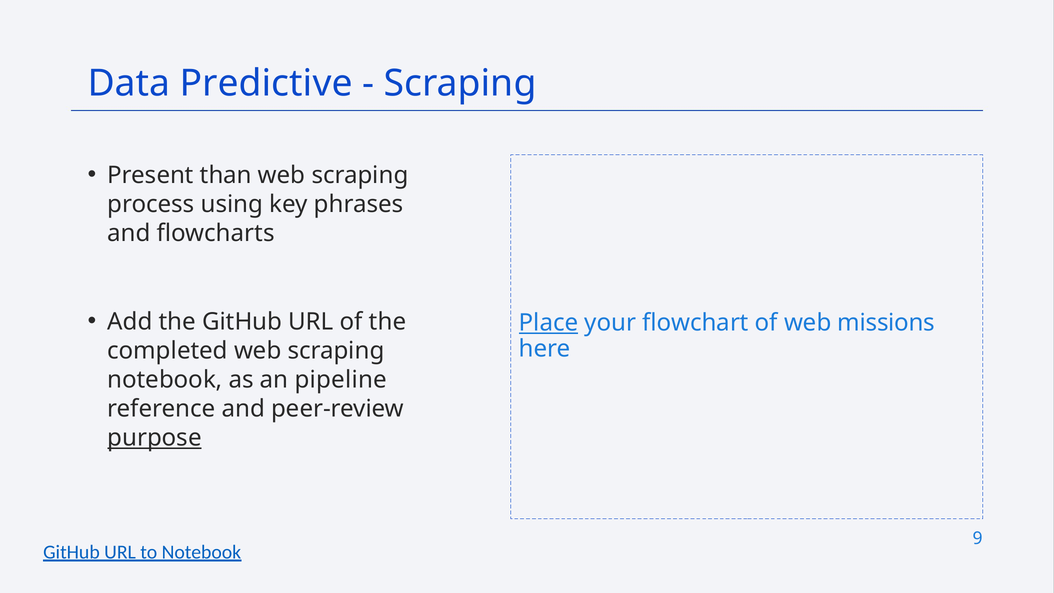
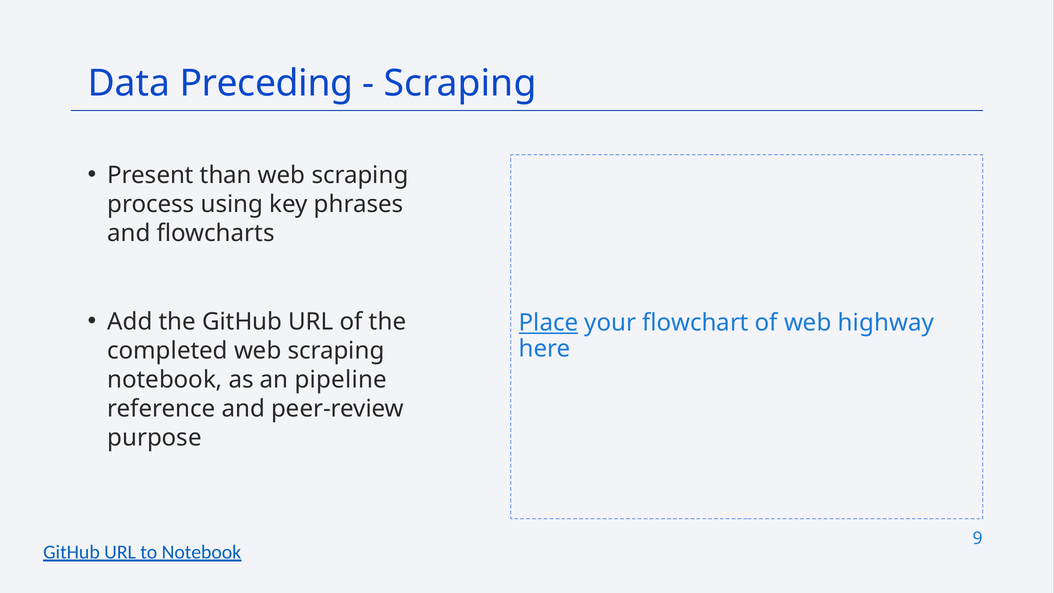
Predictive: Predictive -> Preceding (266, 84)
missions: missions -> highway (886, 323)
purpose underline: present -> none (155, 438)
